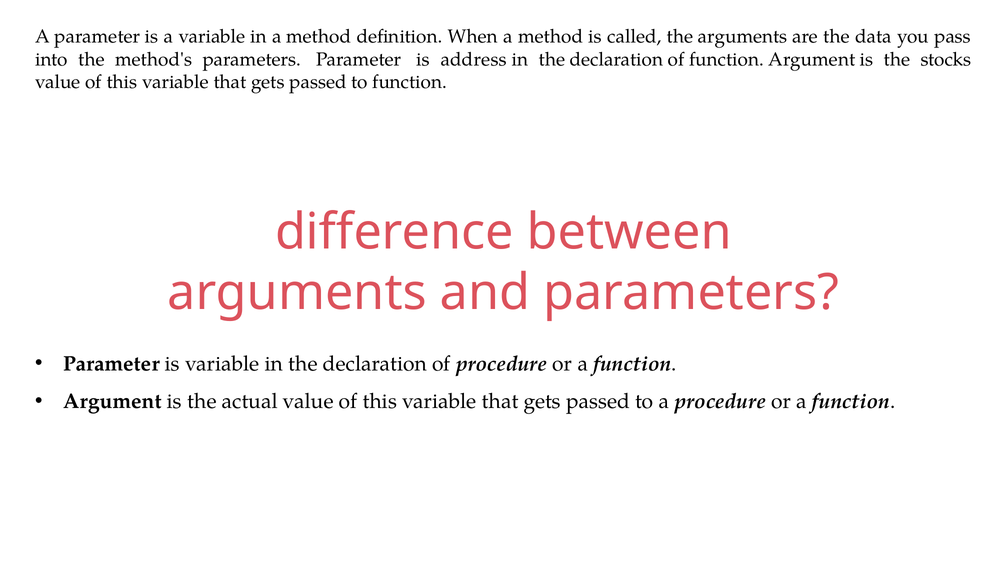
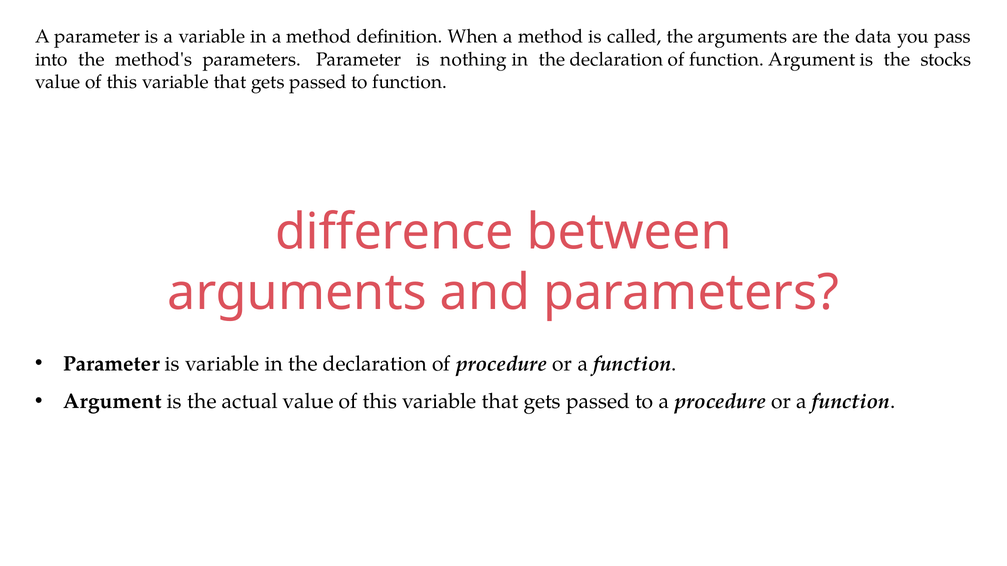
address: address -> nothing (474, 59)
